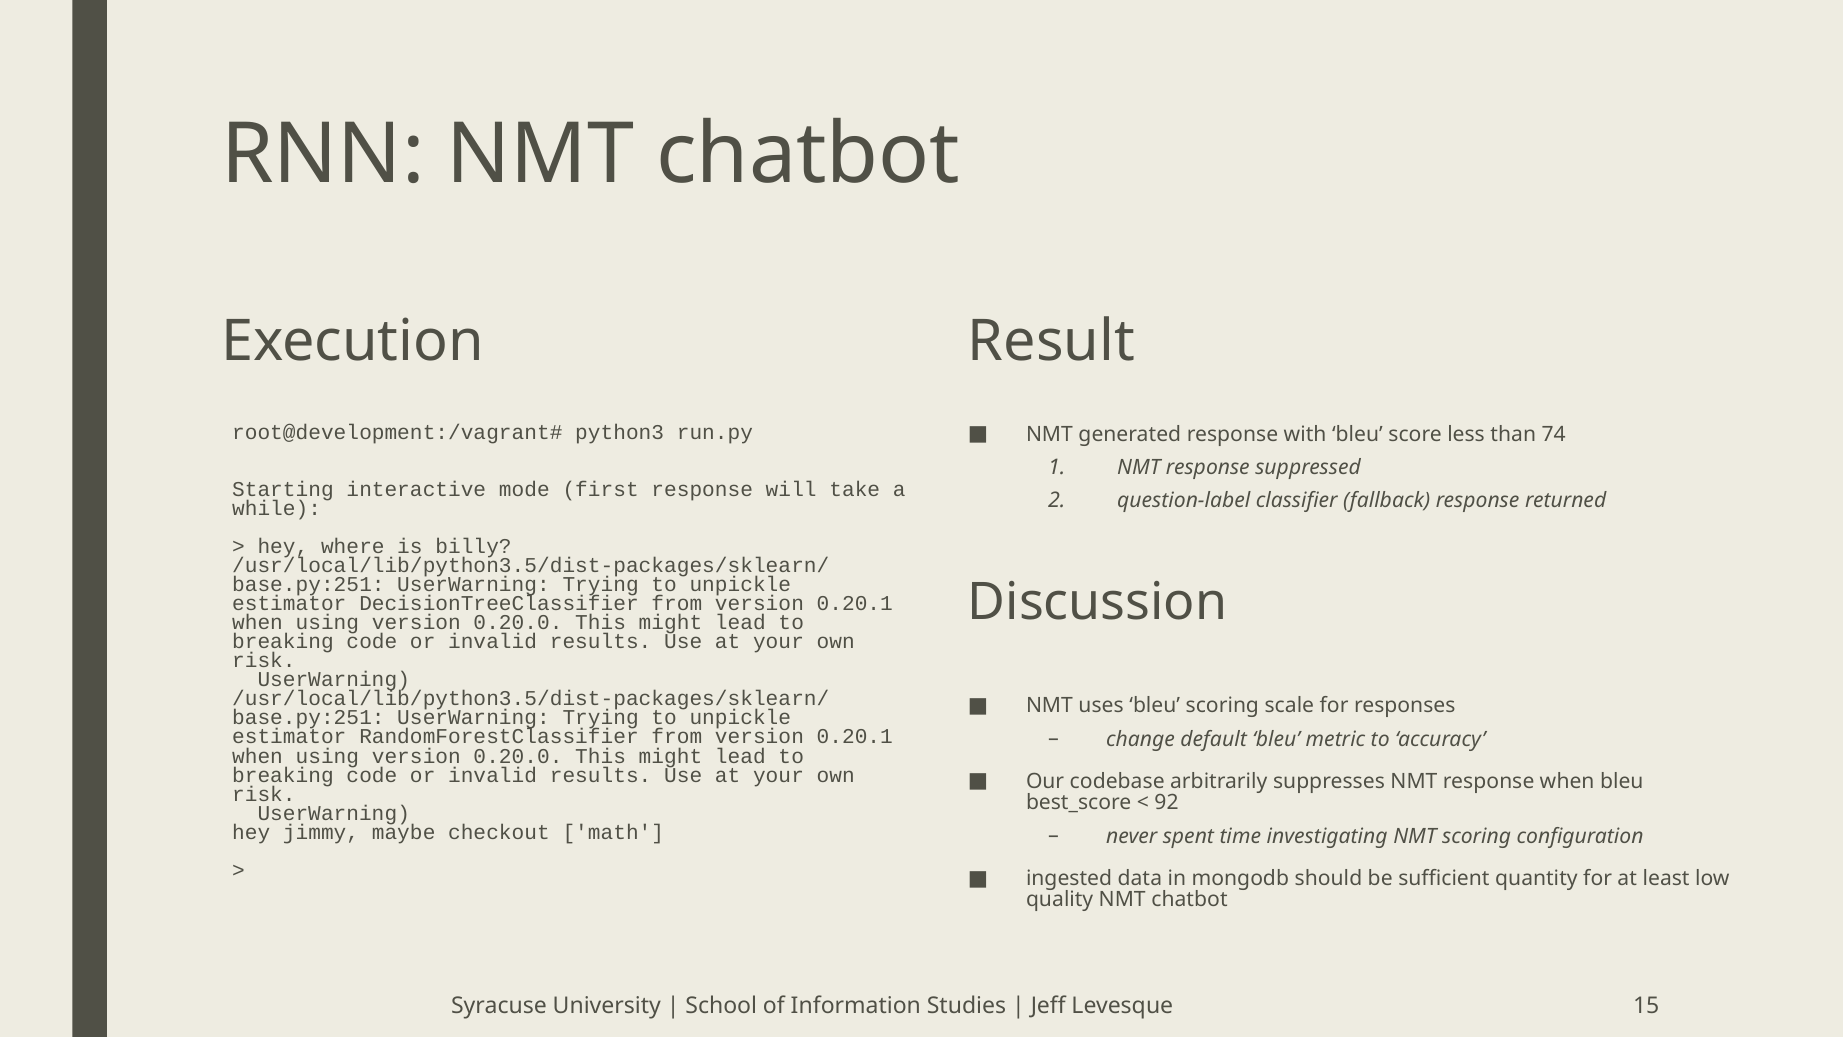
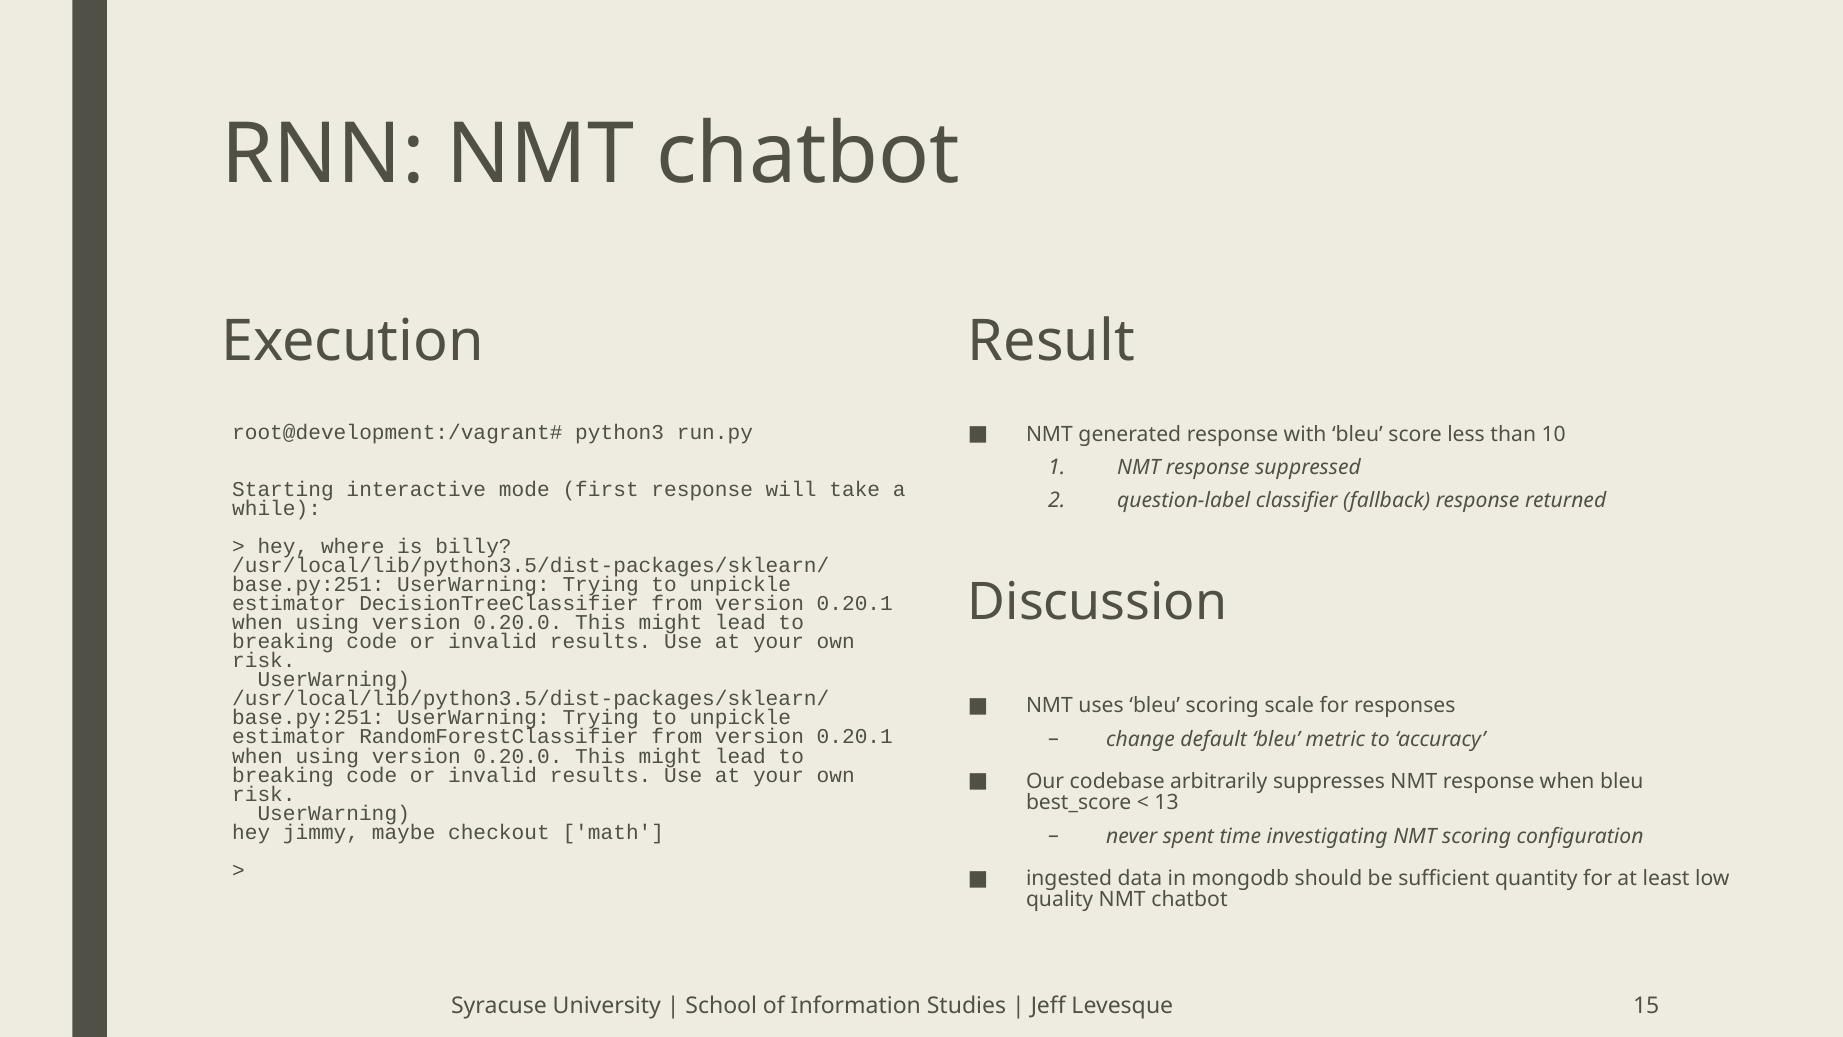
74: 74 -> 10 (1554, 434)
92: 92 -> 13 (1167, 802)
